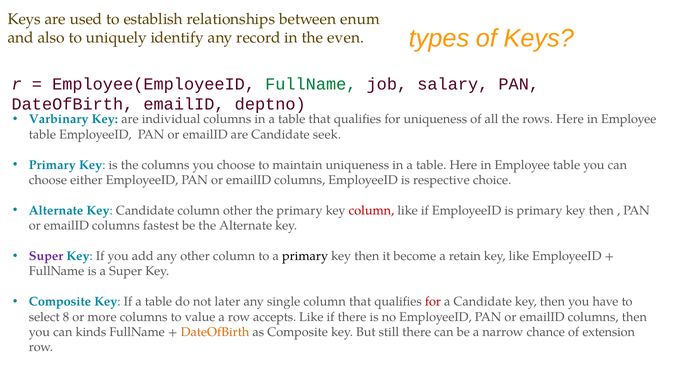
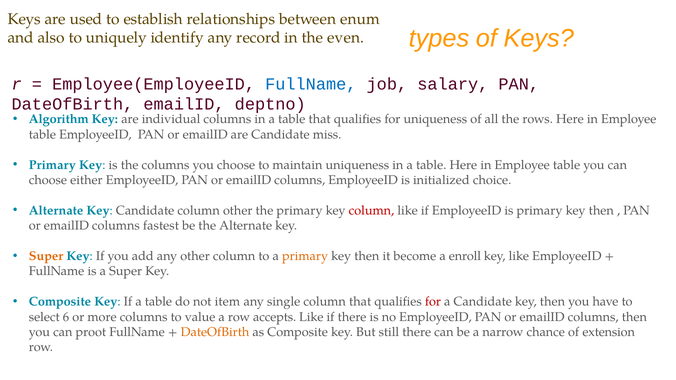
FullName colour: green -> blue (311, 84)
Varbinary: Varbinary -> Algorithm (59, 119)
seek: seek -> miss (327, 135)
respective: respective -> initialized (441, 180)
Super colour: purple -> orange (46, 256)
primary colour: black -> orange (305, 256)
retain: retain -> enroll (465, 256)
later: later -> item (227, 302)
8: 8 -> 6 (66, 317)
kinds: kinds -> proot (91, 332)
